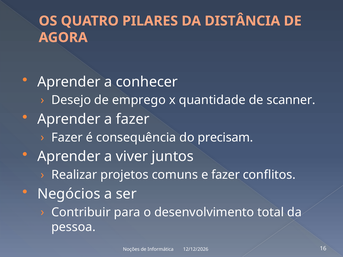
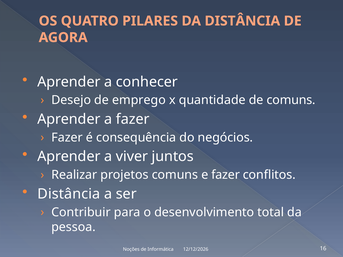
de scanner: scanner -> comuns (291, 100)
precisam: precisam -> negócios (225, 138)
Negócios: Negócios -> Distância (69, 194)
